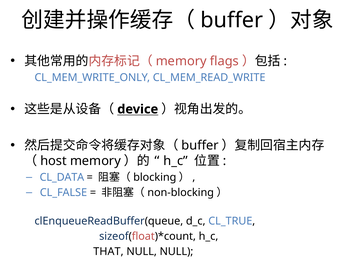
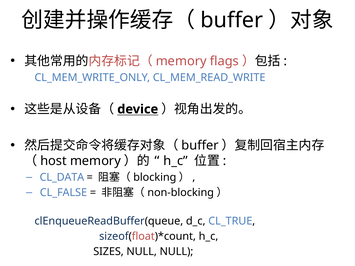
THAT: THAT -> SIZES (108, 252)
